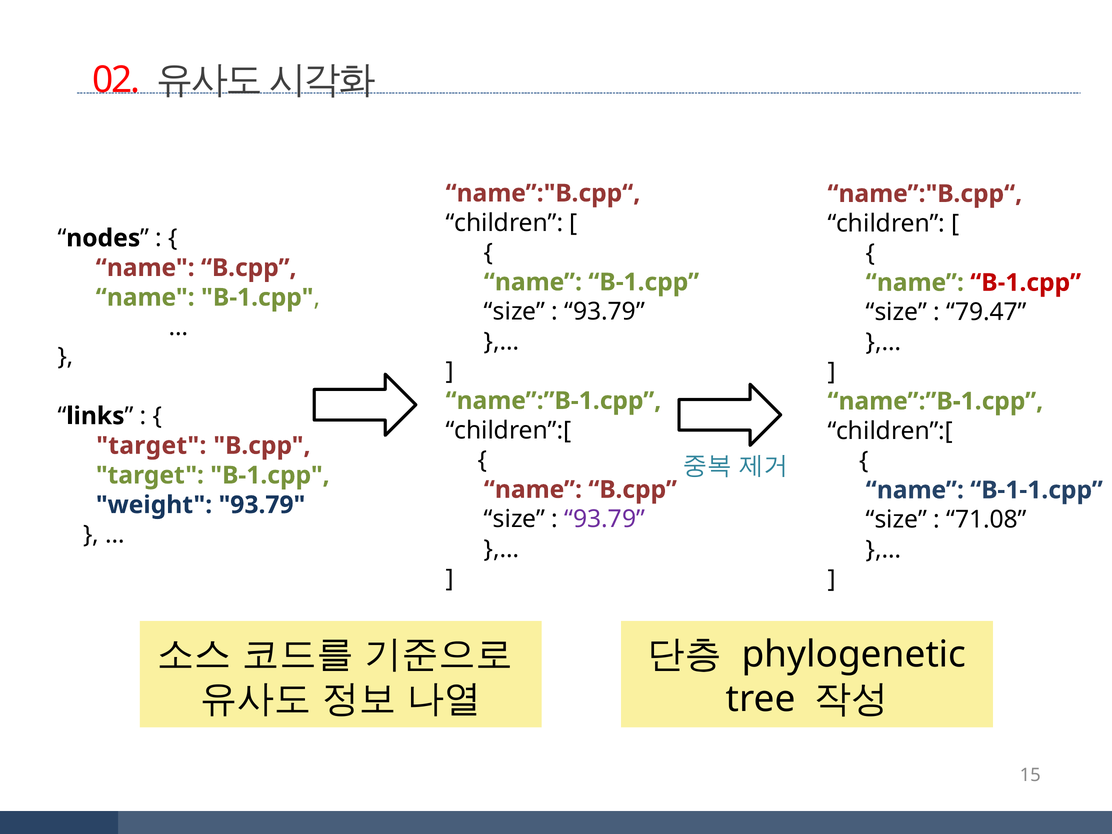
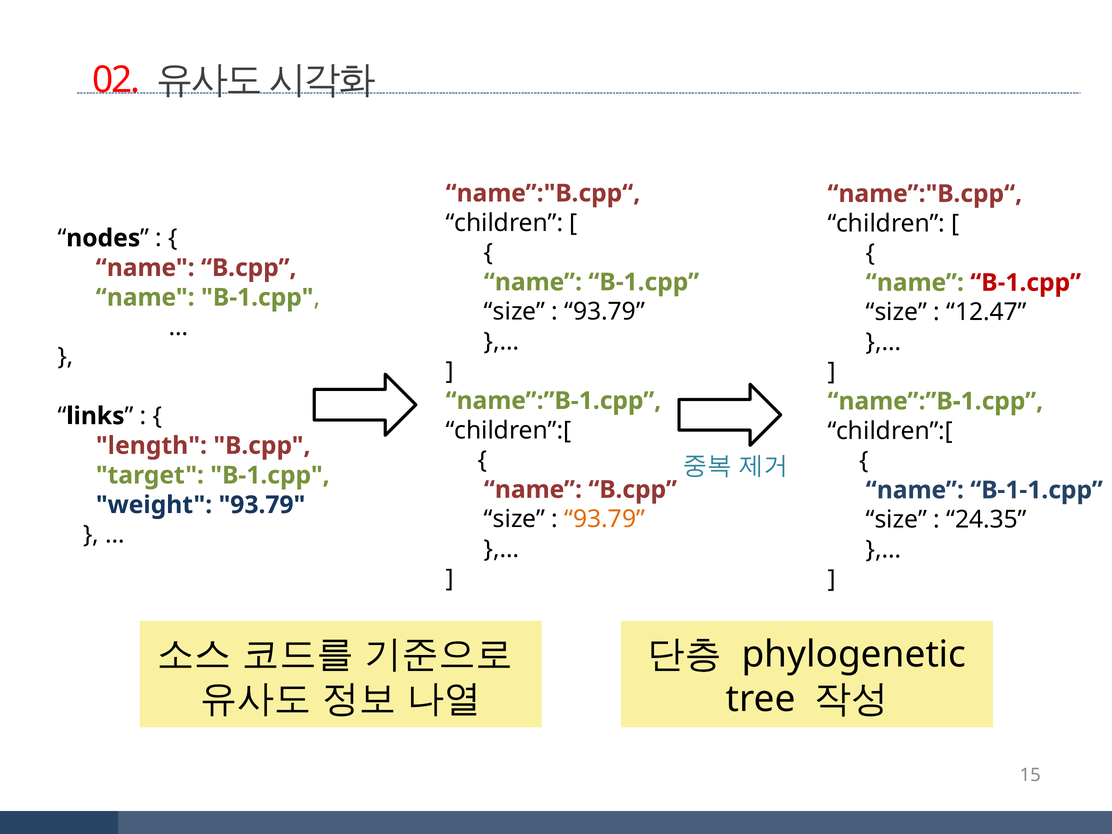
79.47: 79.47 -> 12.47 (987, 312)
target: target -> length (151, 446)
93.79 colour: purple -> orange (605, 519)
71.08: 71.08 -> 24.35 (987, 520)
